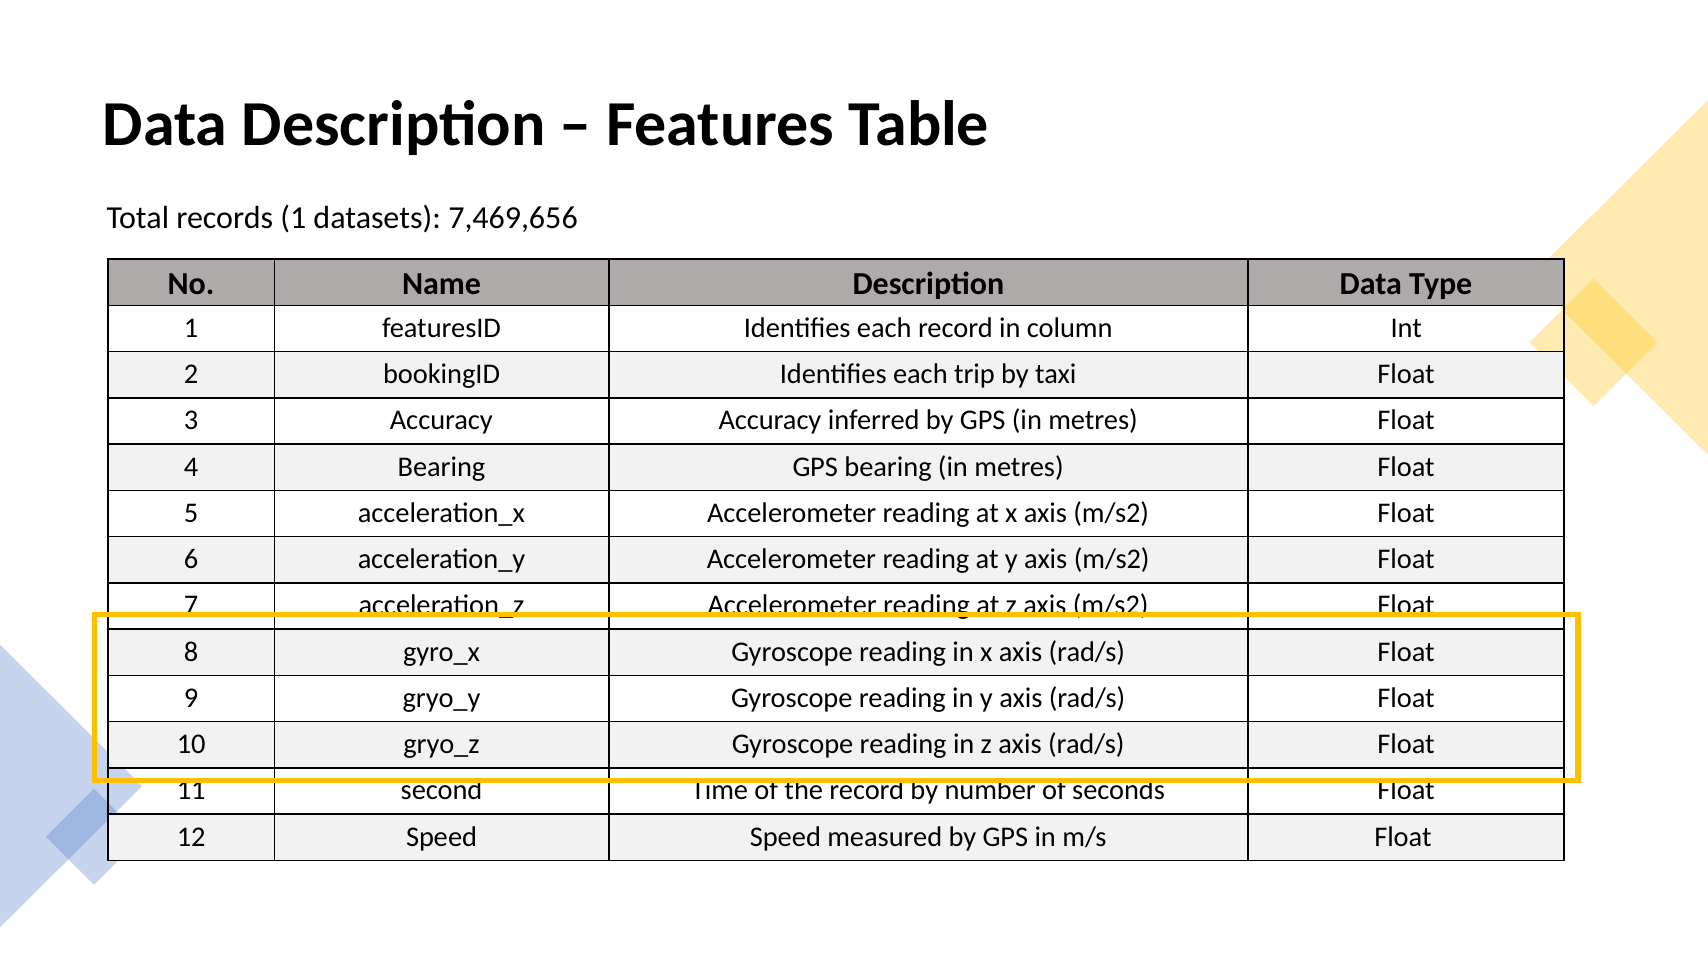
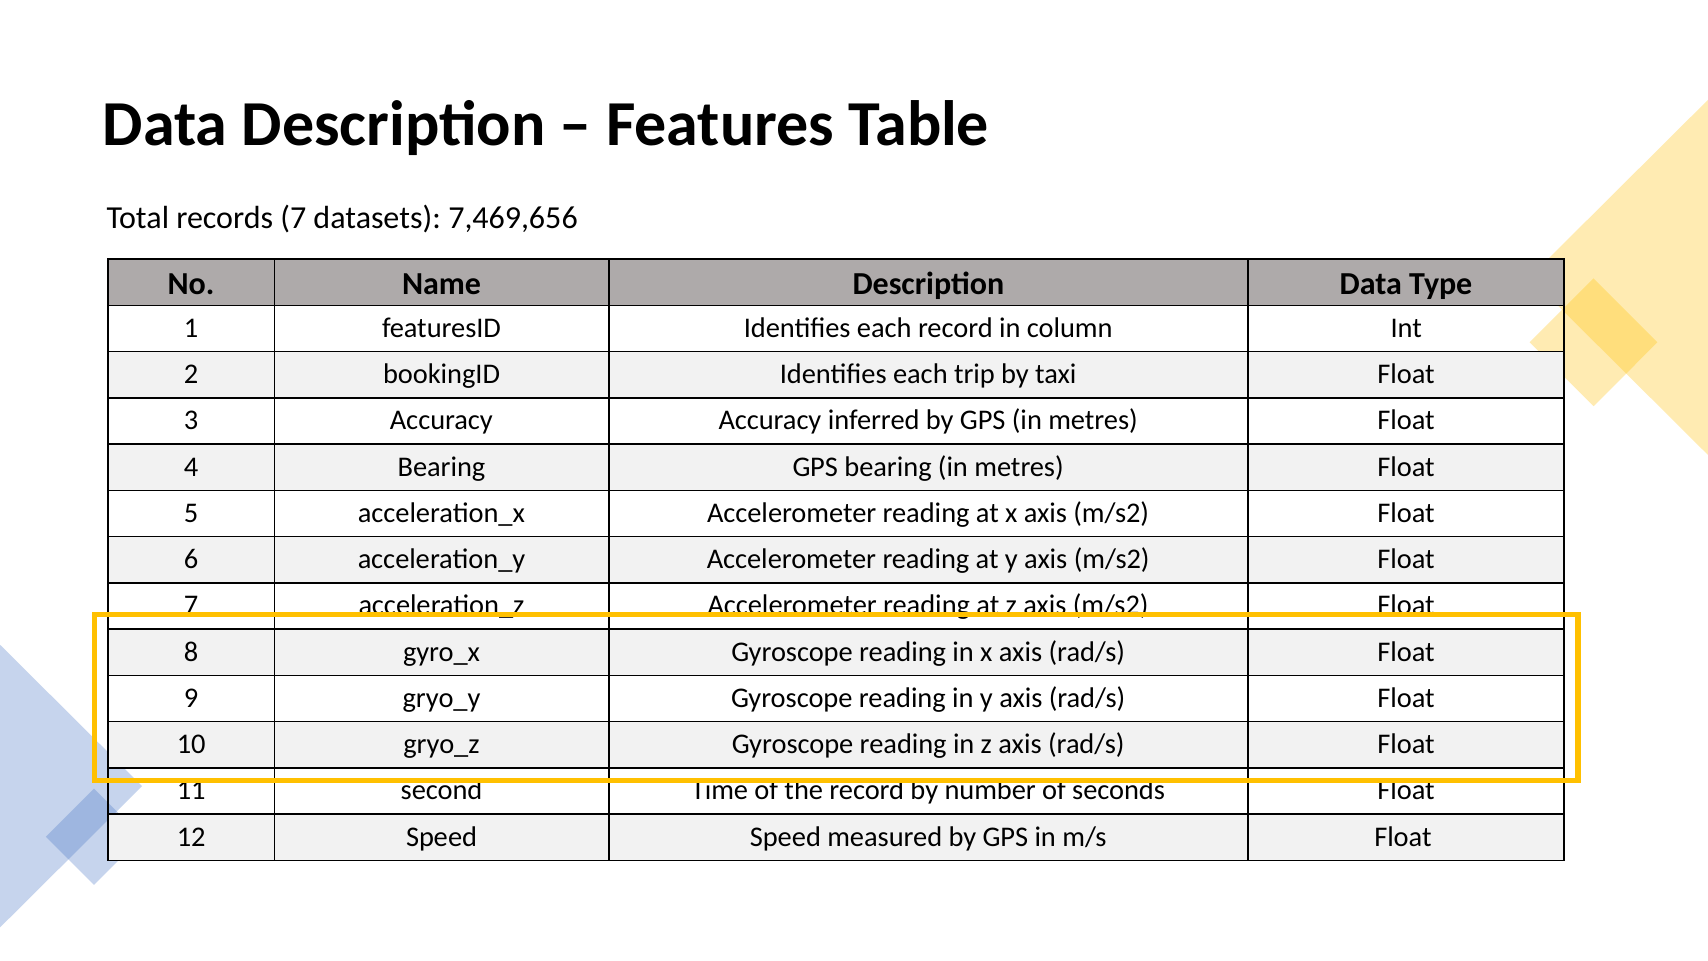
records 1: 1 -> 7 (293, 218)
